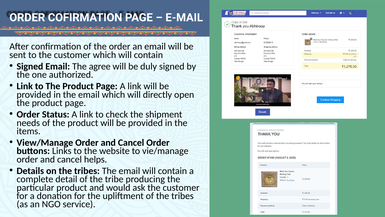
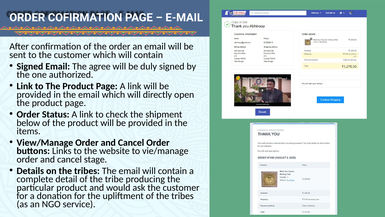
needs: needs -> below (28, 123)
helps: helps -> stage (96, 159)
